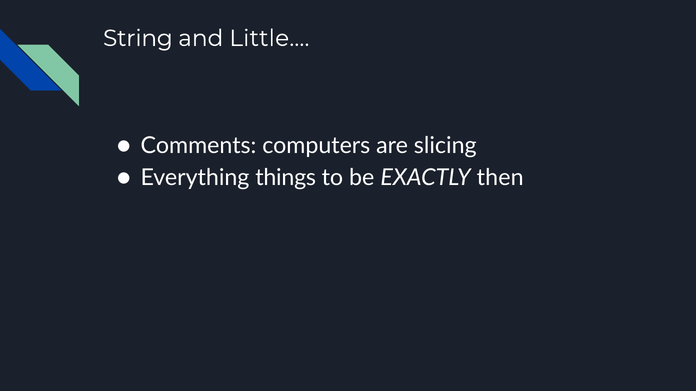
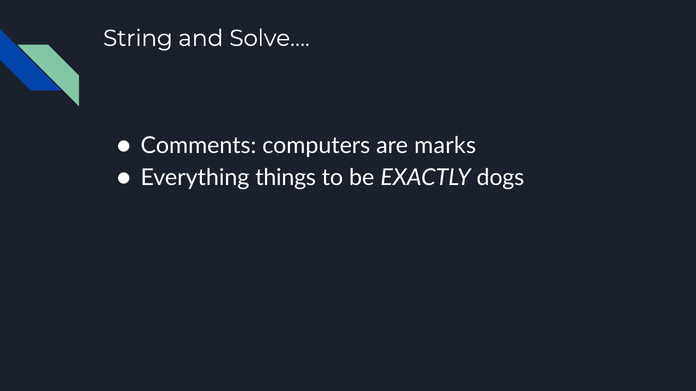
Little…: Little… -> Solve… (270, 38)
slicing: slicing -> marks (445, 146)
then: then -> dogs (500, 178)
